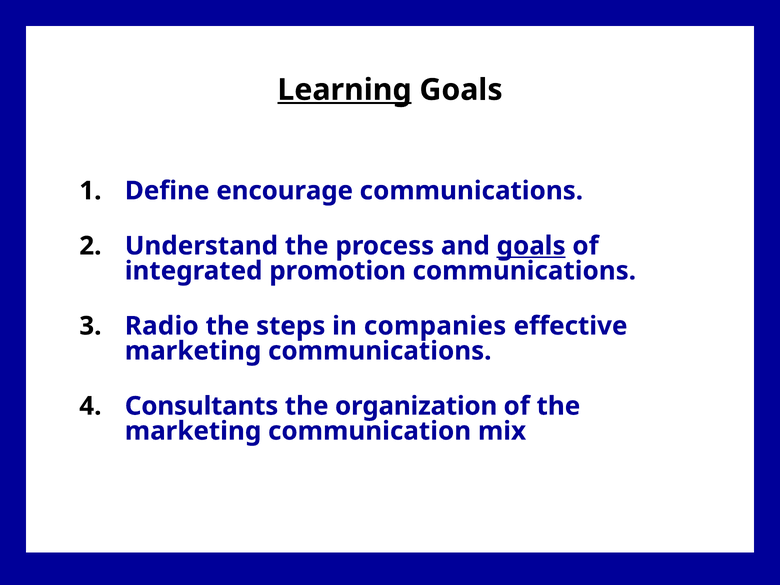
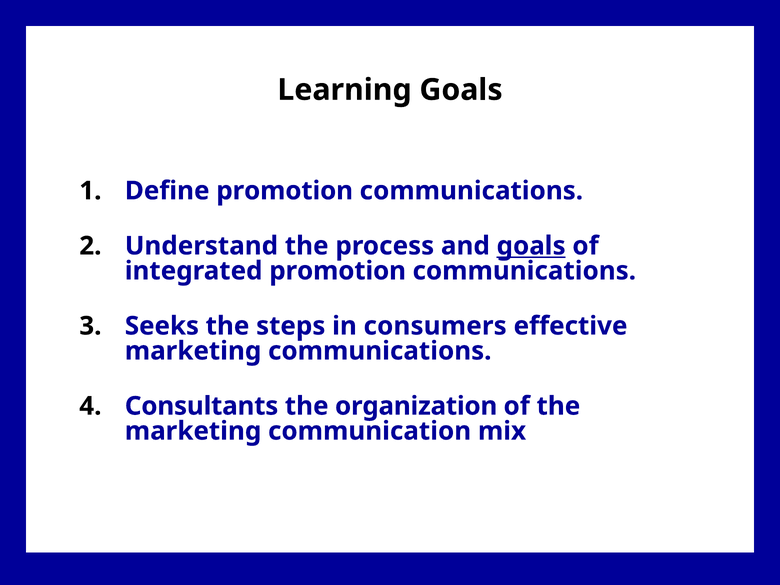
Learning underline: present -> none (344, 90)
Define encourage: encourage -> promotion (285, 191)
Radio: Radio -> Seeks (162, 326)
companies: companies -> consumers (435, 326)
